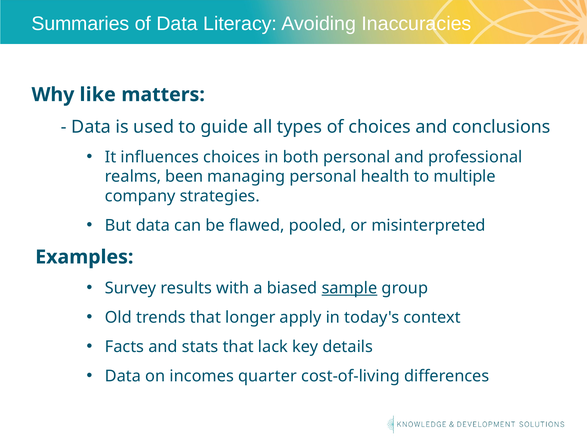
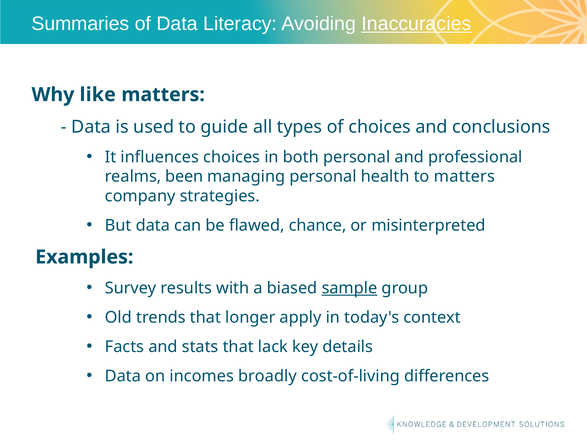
Inaccuracies underline: none -> present (416, 24)
to multiple: multiple -> matters (464, 177)
pooled: pooled -> chance (318, 226)
quarter: quarter -> broadly (267, 376)
